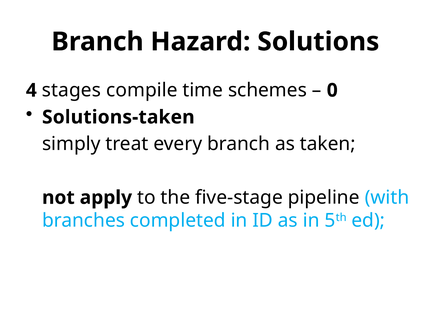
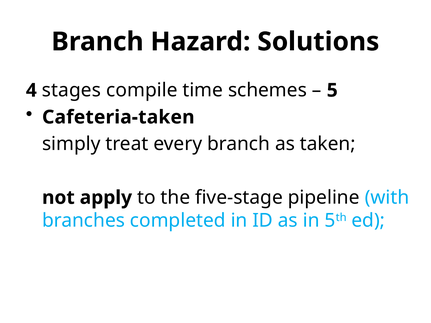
0: 0 -> 5 (332, 90)
Solutions-taken: Solutions-taken -> Cafeteria-taken (118, 117)
